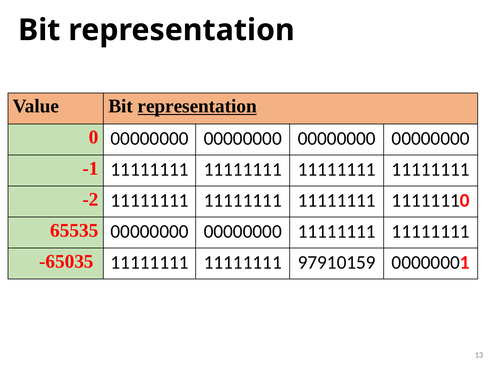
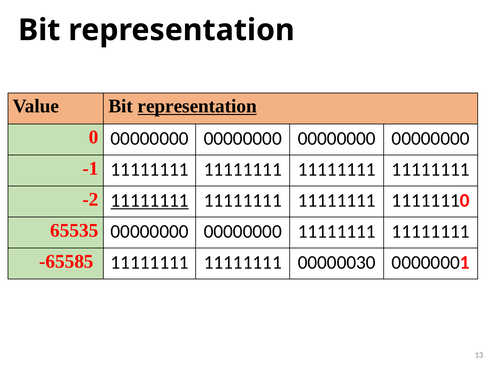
11111111 underline: none -> present (150, 200)
-65035: -65035 -> -65585 (66, 261)
97910159: 97910159 -> 00000030 (337, 262)
